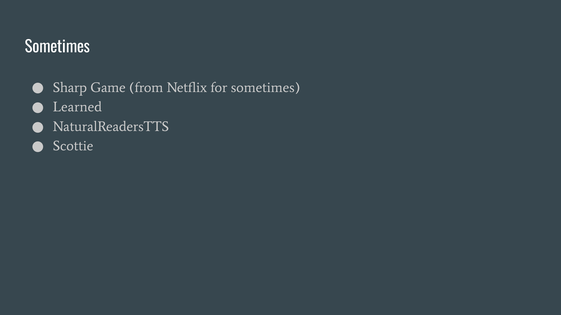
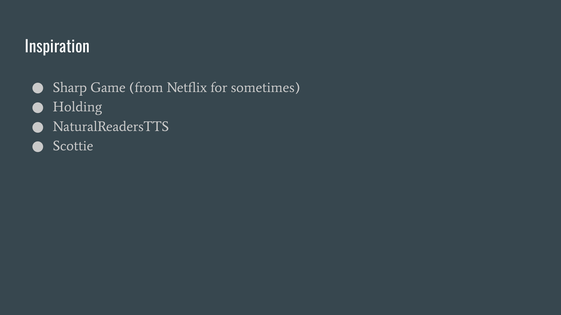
Sometimes: Sometimes -> Inspiration (57, 47)
Learned: Learned -> Holding (77, 107)
